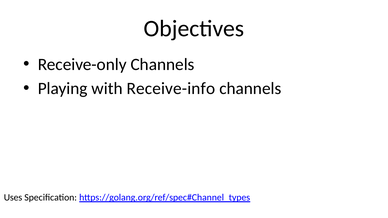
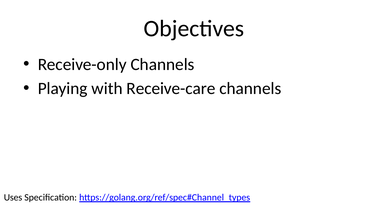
Receive-info: Receive-info -> Receive-care (171, 89)
